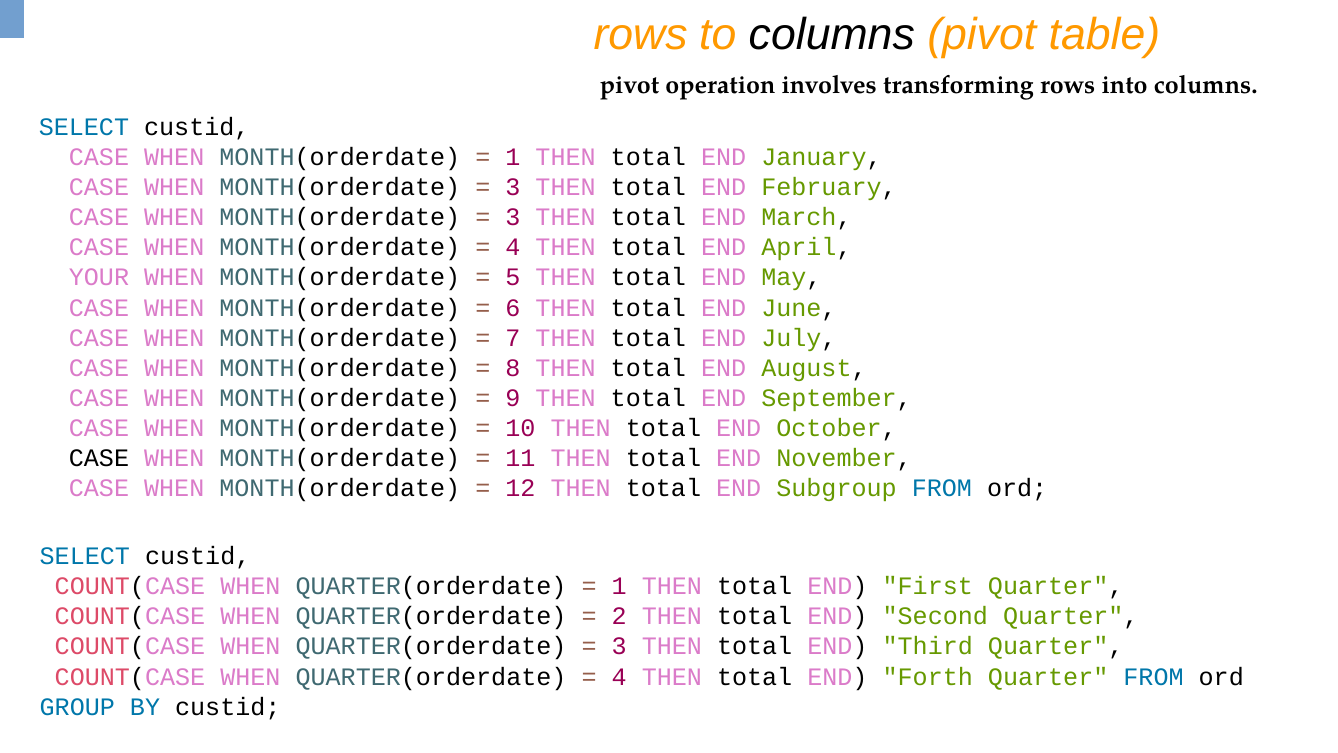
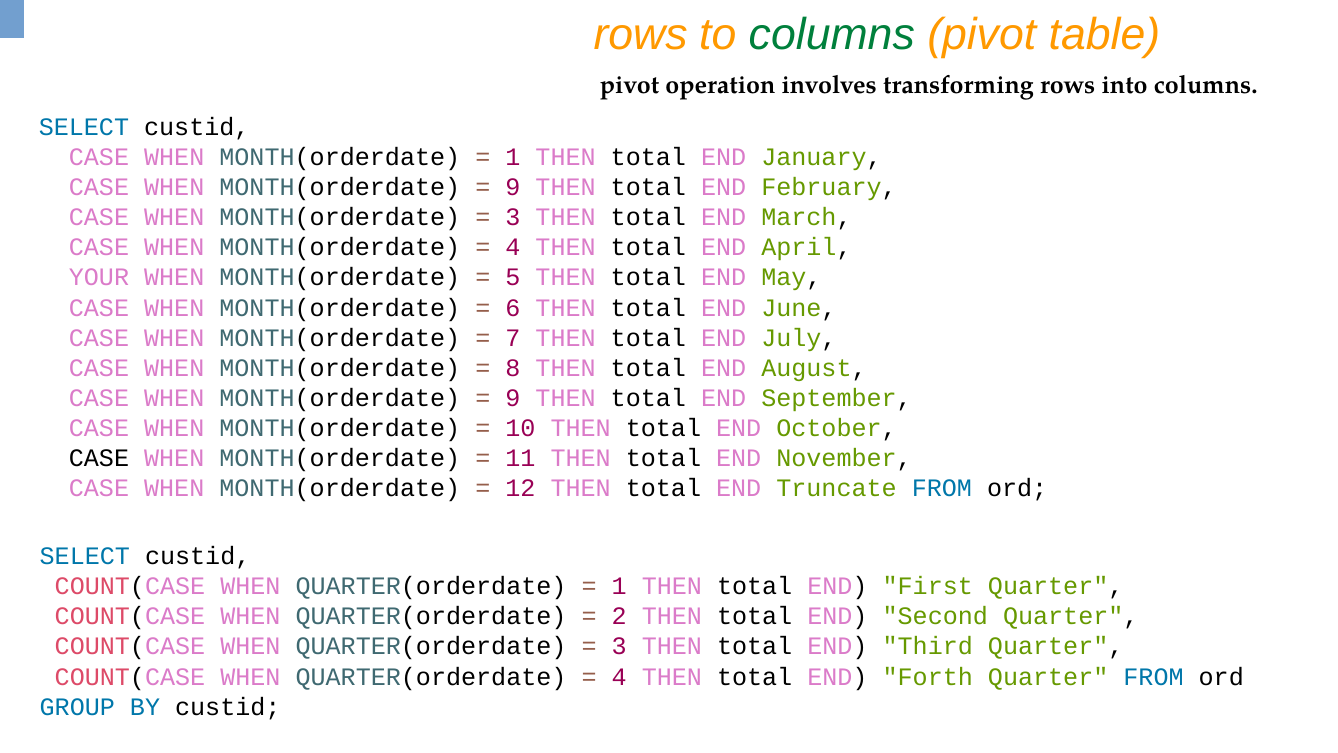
columns colour: black -> green (832, 35)
3: 3 -> 9 (513, 187)
Subgroup: Subgroup -> Truncate (837, 488)
